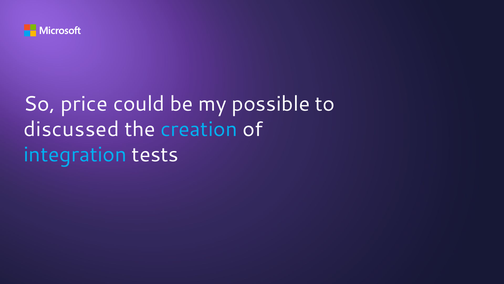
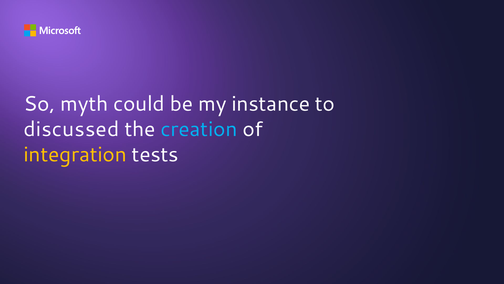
price: price -> myth (84, 104)
possible: possible -> instance (271, 104)
integration colour: light blue -> yellow (75, 154)
